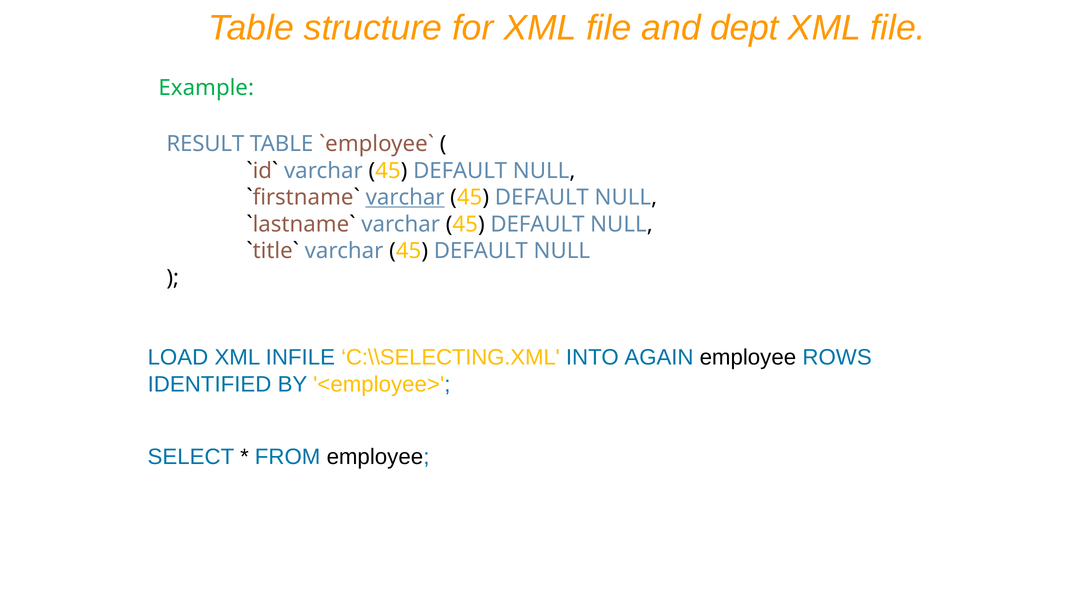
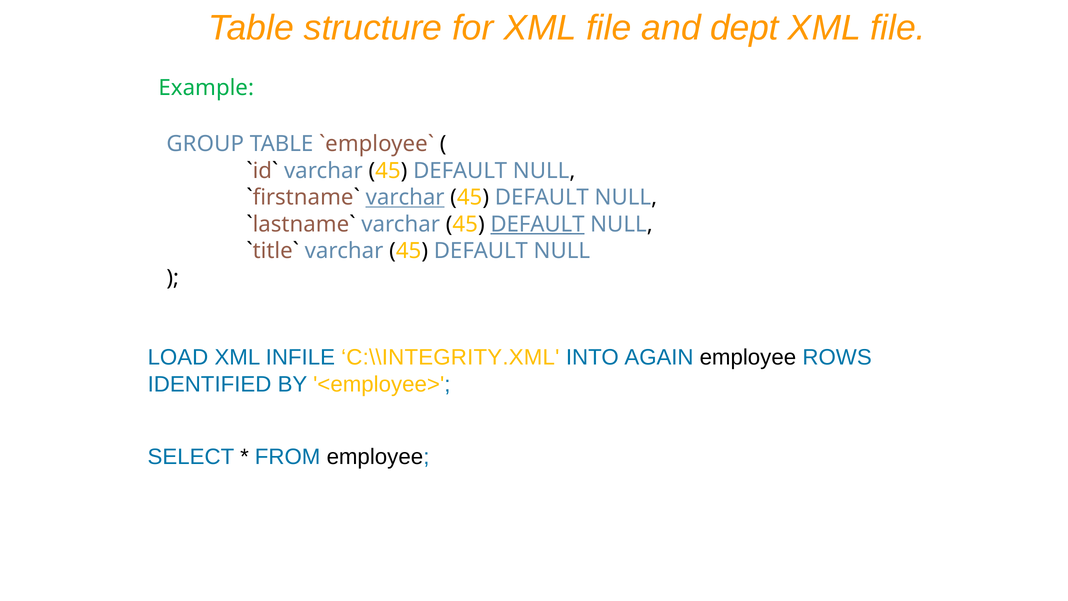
RESULT: RESULT -> GROUP (205, 144)
DEFAULT underline: none -> present (537, 224)
C:\\SELECTING.XML: C:\\SELECTING.XML -> C:\\INTEGRITY.XML (450, 357)
